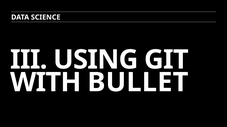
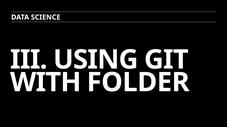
BULLET: BULLET -> FOLDER (138, 83)
